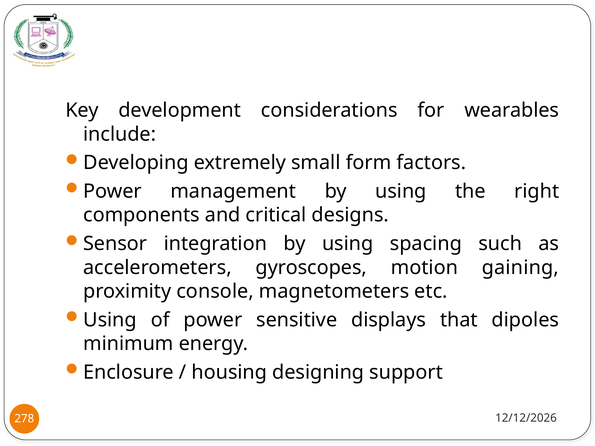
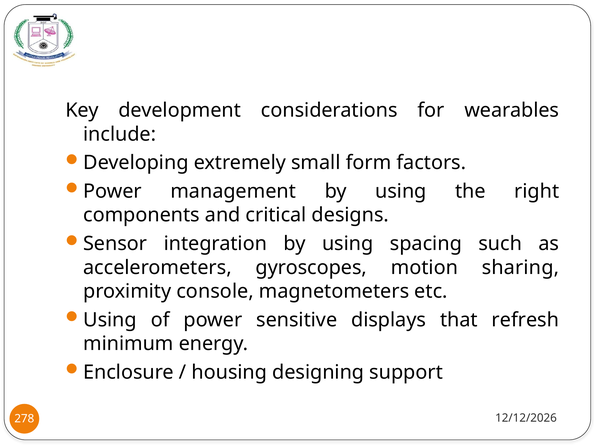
gaining: gaining -> sharing (520, 268)
dipoles: dipoles -> refresh (525, 320)
